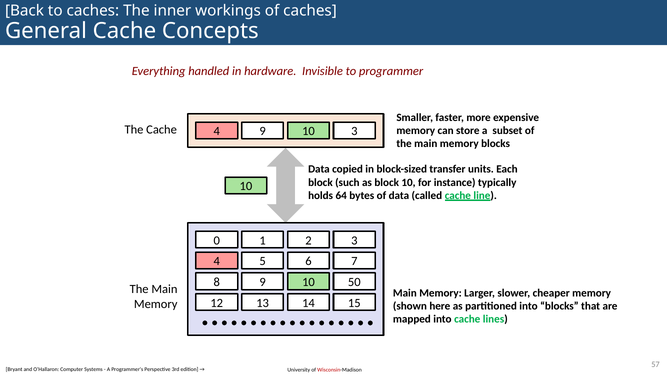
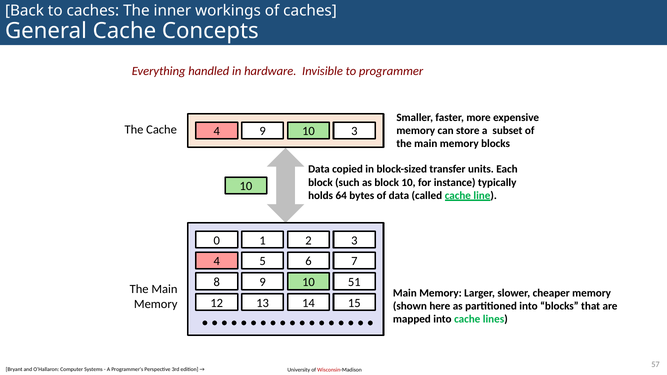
50: 50 -> 51 (354, 282)
